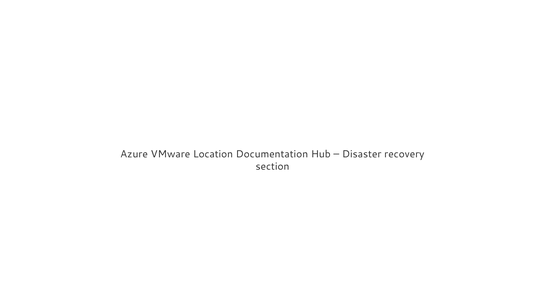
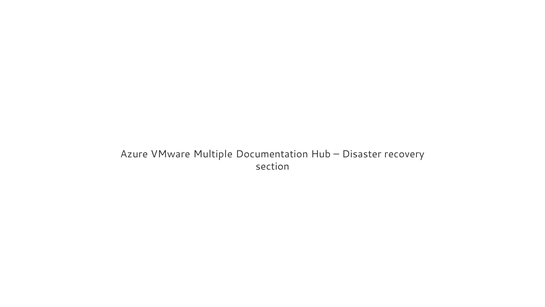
Location: Location -> Multiple (213, 154)
